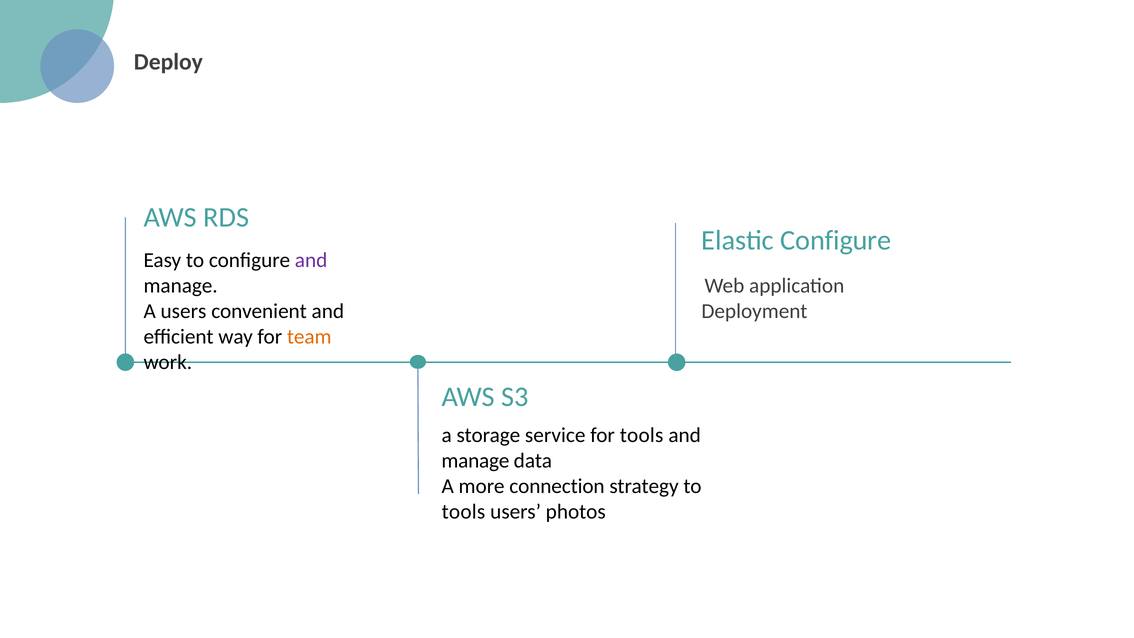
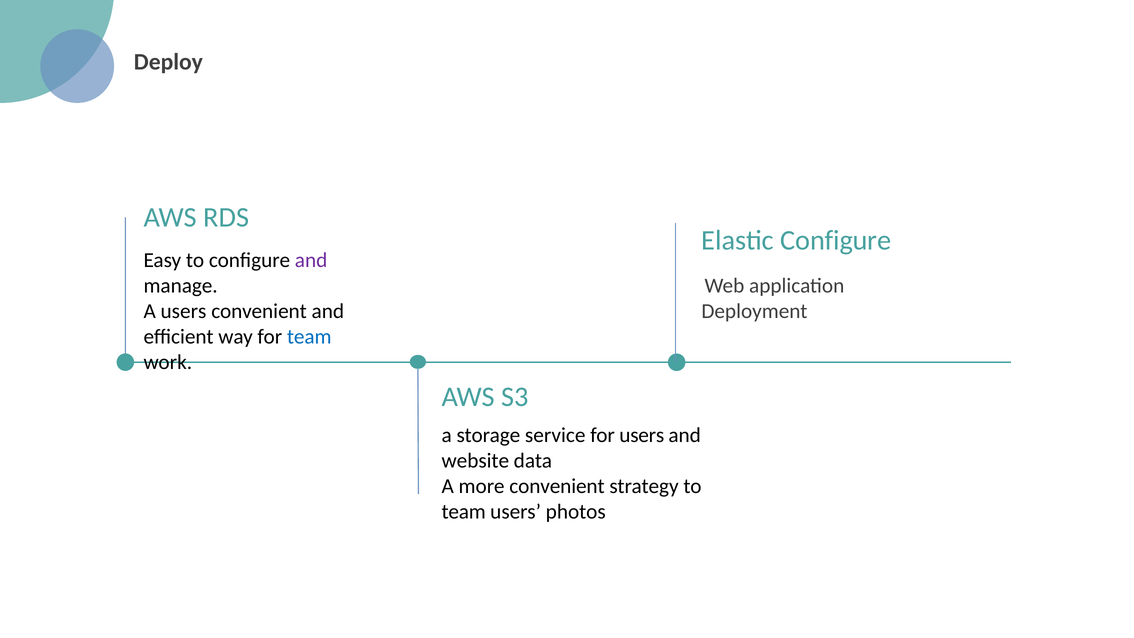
team colour: orange -> blue (309, 337)
for tools: tools -> users (642, 435)
manage: manage -> website (475, 461)
more connection: connection -> convenient (557, 486)
tools: tools -> team (464, 512)
